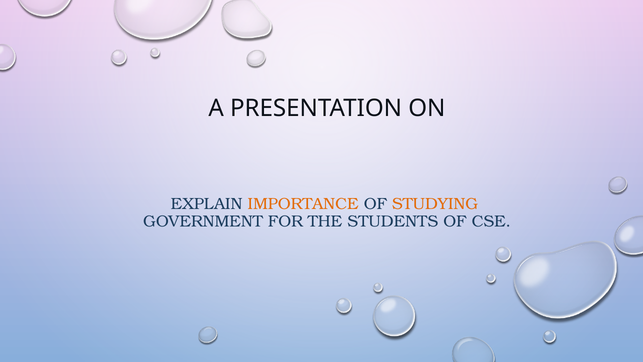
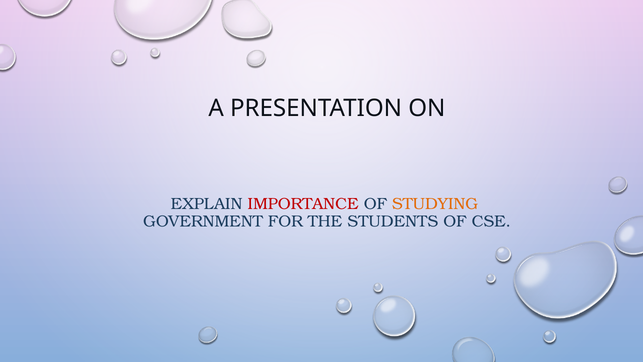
IMPORTANCE colour: orange -> red (303, 204)
